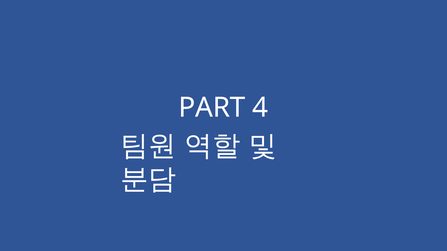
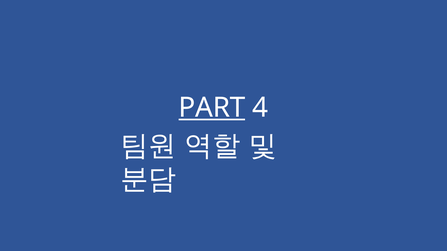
PART underline: none -> present (212, 108)
